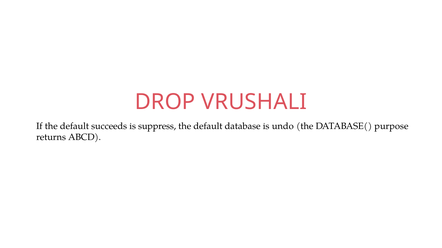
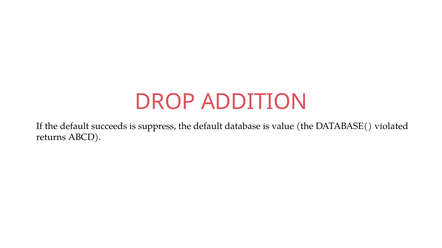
VRUSHALI: VRUSHALI -> ADDITION (254, 102)
undo: undo -> value (283, 127)
purpose: purpose -> violated (391, 127)
